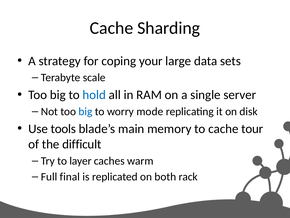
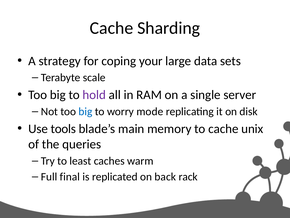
hold colour: blue -> purple (94, 95)
tour: tour -> unix (252, 129)
difficult: difficult -> queries (82, 144)
layer: layer -> least (80, 161)
both: both -> back (165, 176)
